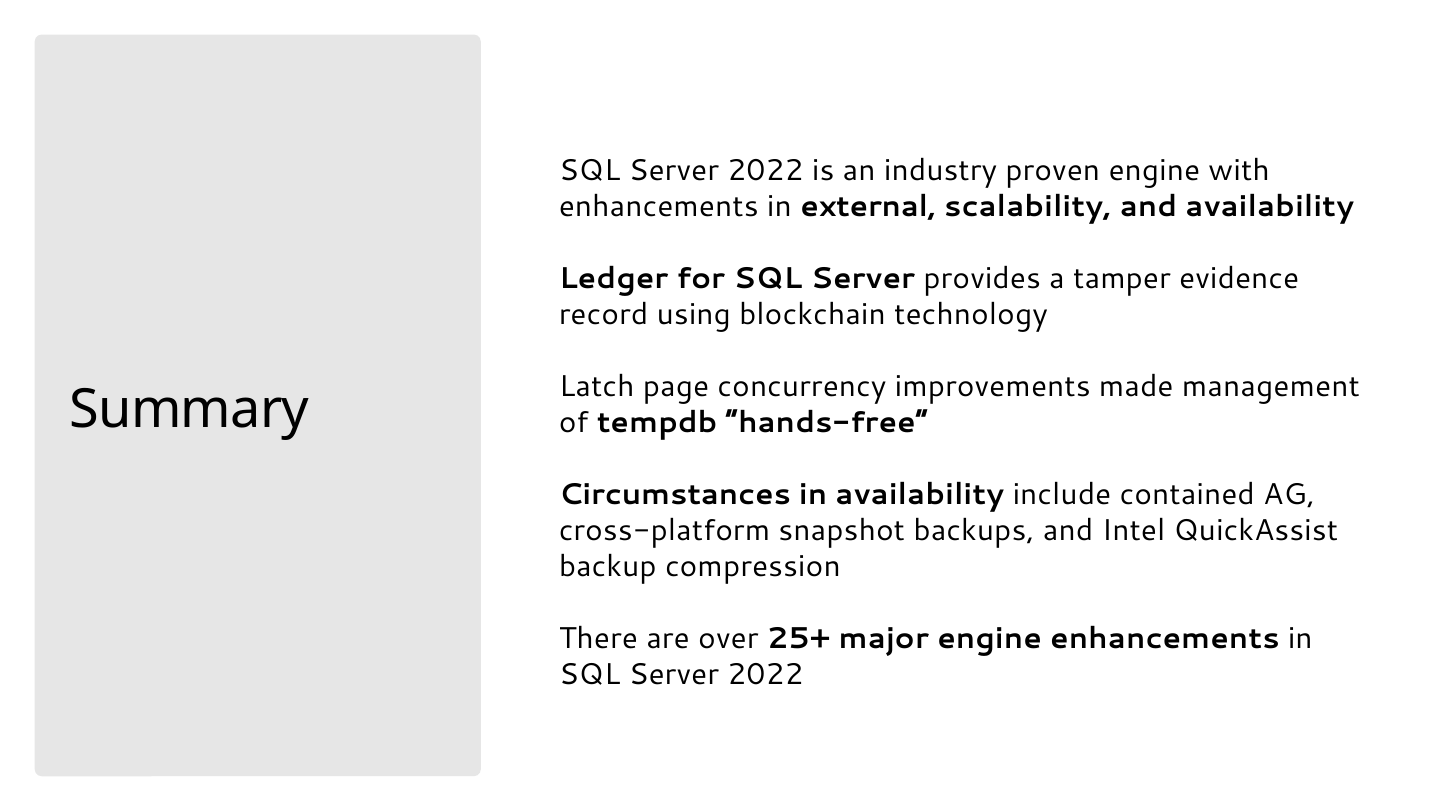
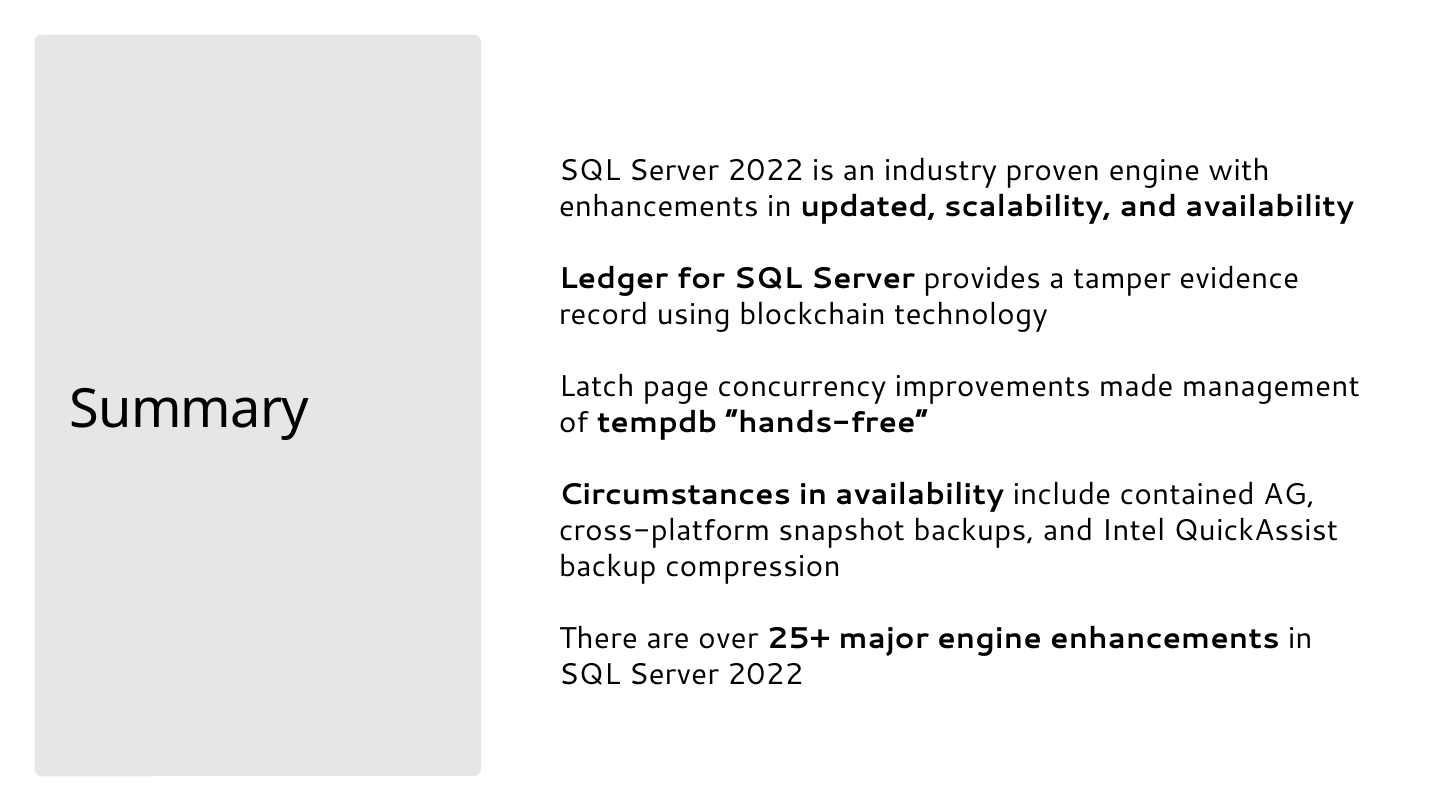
external: external -> updated (868, 206)
